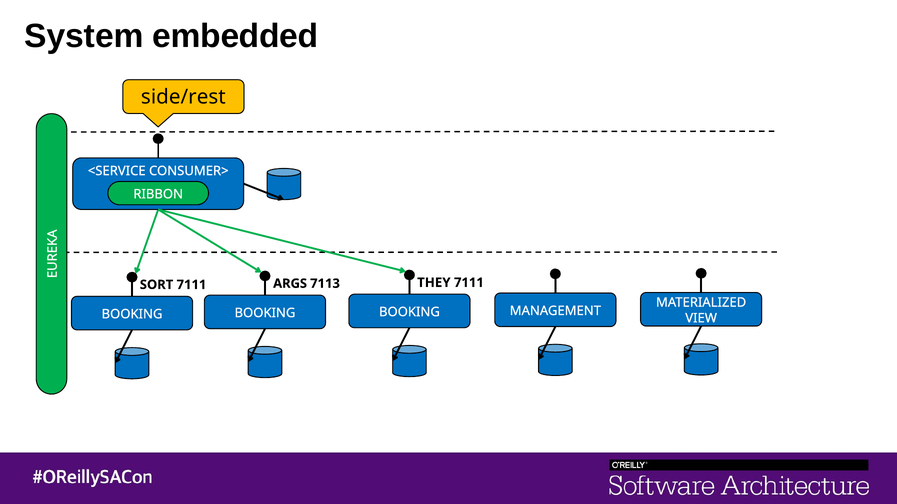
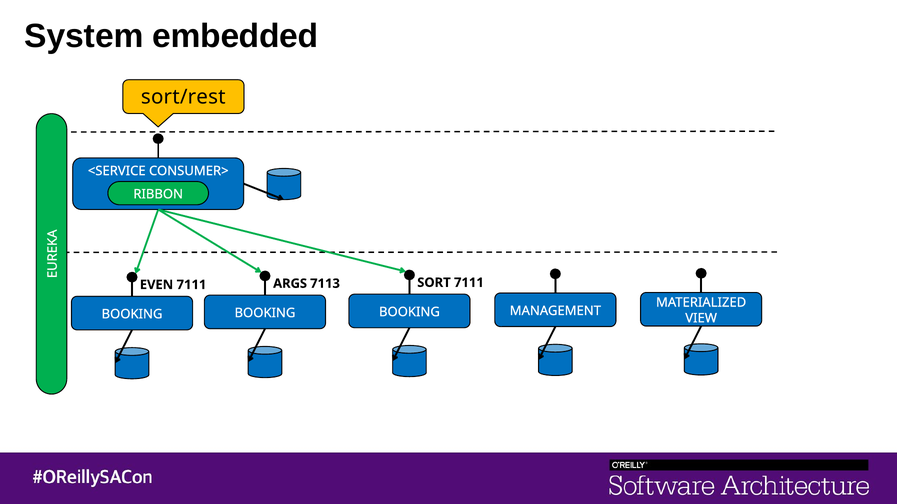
side/rest: side/rest -> sort/rest (183, 97)
THEY: THEY -> SORT (434, 283)
SORT: SORT -> EVEN (157, 285)
